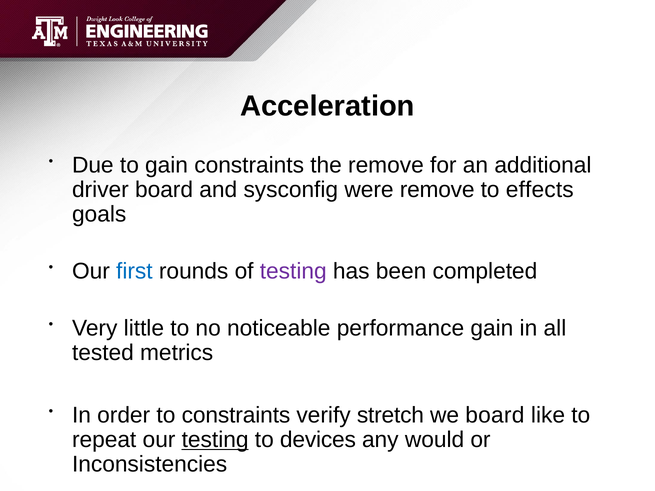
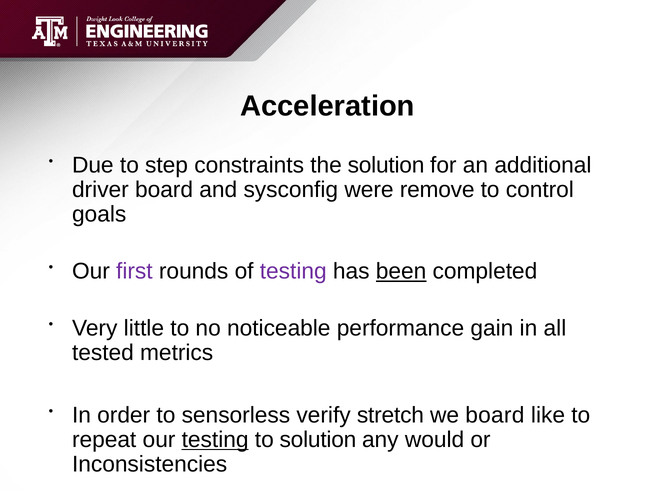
to gain: gain -> step (167, 165)
the remove: remove -> solution (386, 165)
effects: effects -> control (540, 190)
first colour: blue -> purple (134, 271)
been underline: none -> present (401, 271)
to constraints: constraints -> sensorless (236, 415)
to devices: devices -> solution (318, 440)
